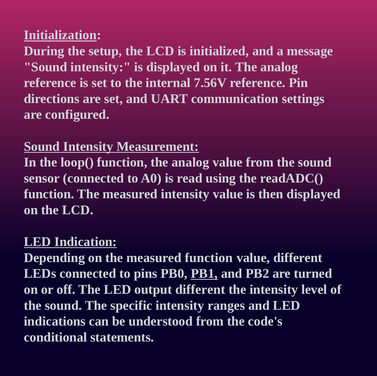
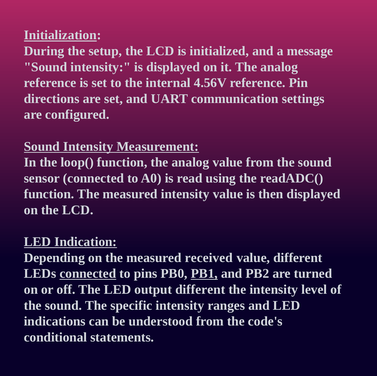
7.56V: 7.56V -> 4.56V (210, 83)
measured function: function -> received (209, 258)
connected underline: none -> present (88, 274)
